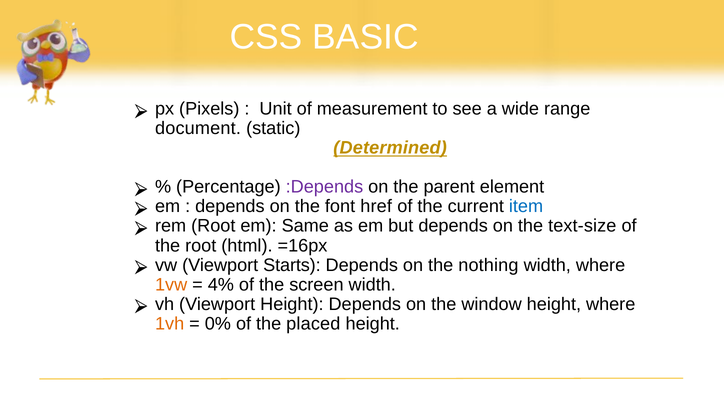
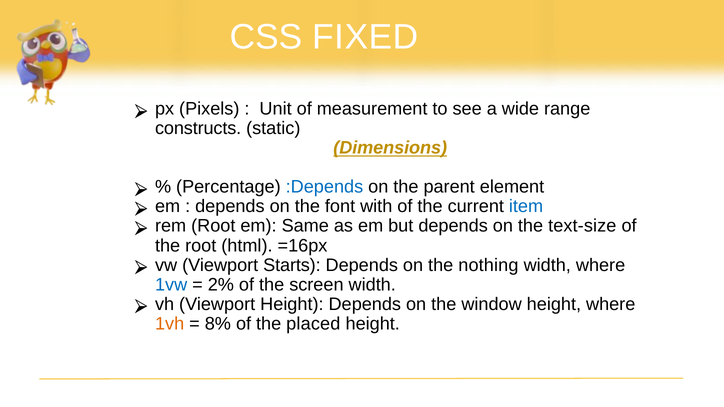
BASIC: BASIC -> FIXED (365, 37)
document: document -> constructs (198, 128)
Determined: Determined -> Dimensions (390, 148)
:Depends colour: purple -> blue (324, 187)
href: href -> with (376, 207)
1vw colour: orange -> blue (171, 285)
4%: 4% -> 2% (221, 285)
0%: 0% -> 8% (218, 324)
